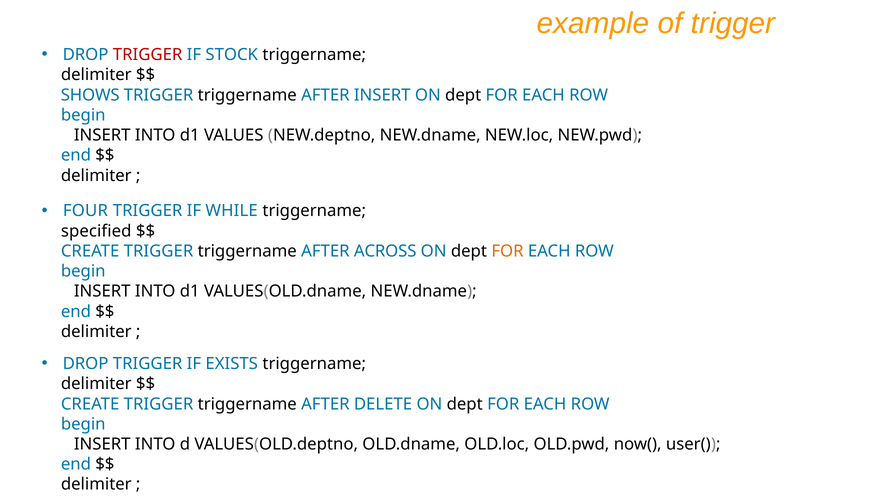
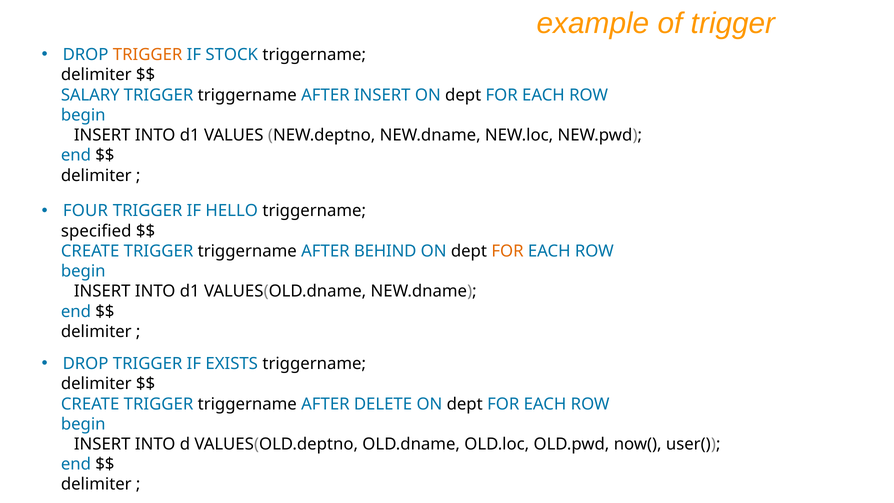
TRIGGER colour: red -> orange (148, 55)
SHOWS: SHOWS -> SALARY (90, 95)
WHILE: WHILE -> HELLO (232, 211)
ACROSS: ACROSS -> BEHIND (385, 251)
